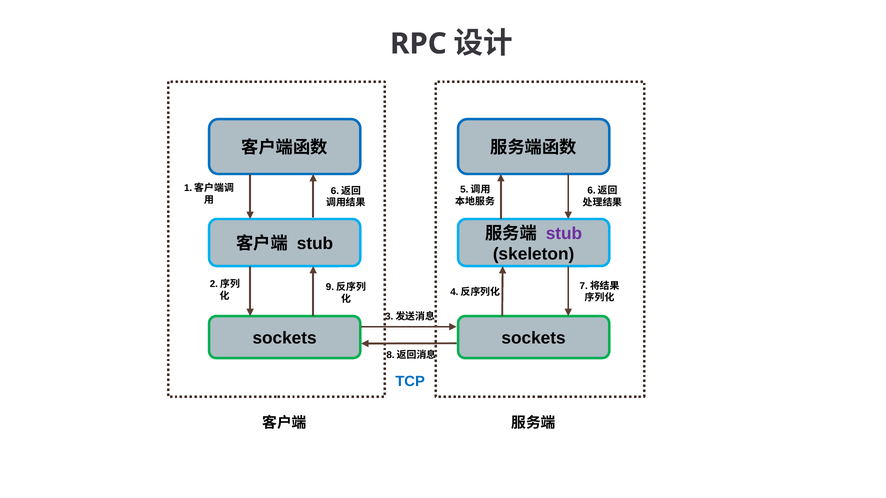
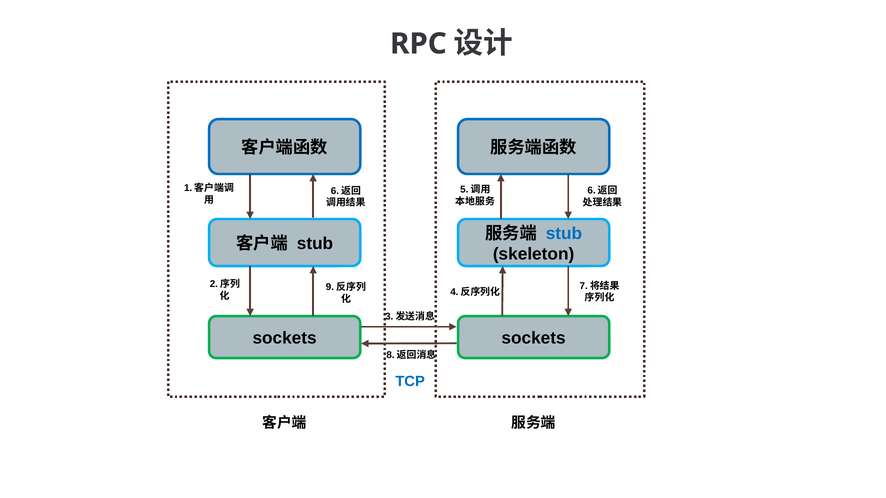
stub colour: purple -> blue (564, 234)
